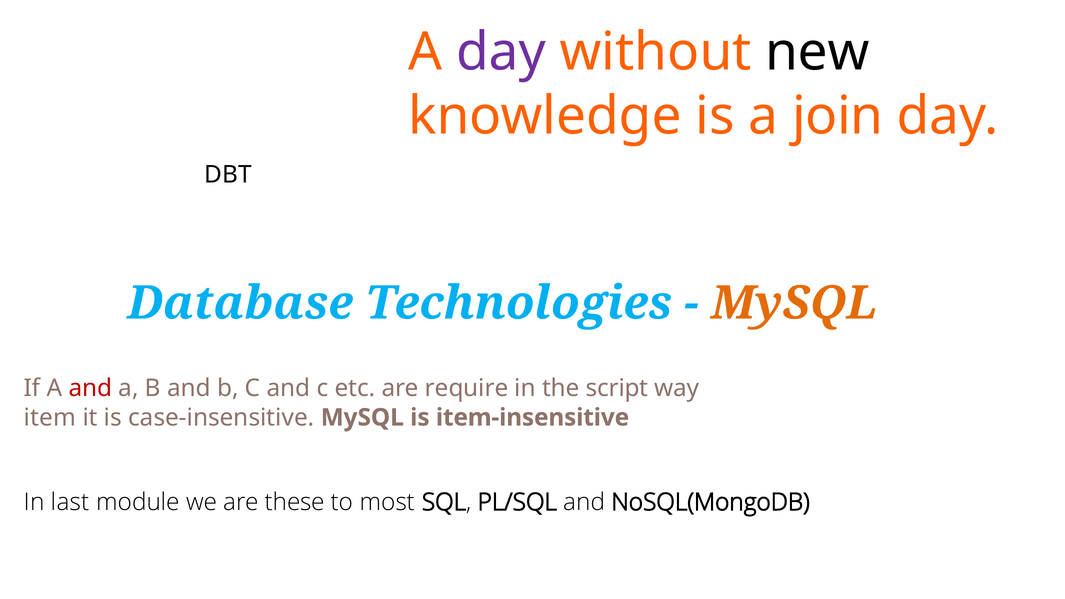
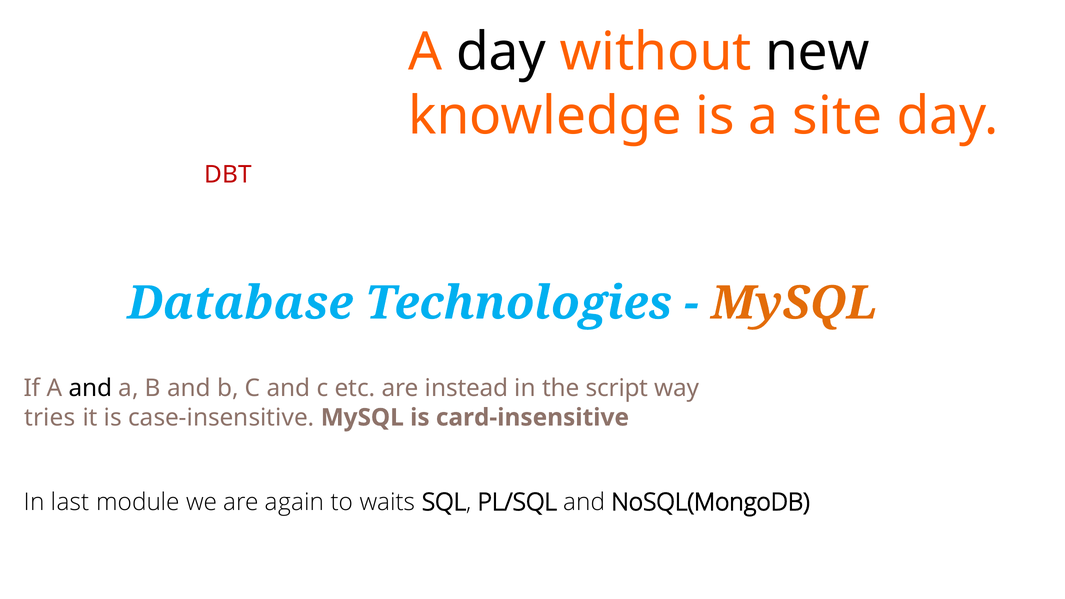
day colour: purple -> black (501, 52)
join: join -> site (837, 116)
DBT colour: black -> red (228, 175)
and colour: red -> black (90, 388)
require: require -> instead (467, 388)
item: item -> tries (50, 418)
item-insensitive: item-insensitive -> card-insensitive (532, 418)
these: these -> again (295, 502)
most: most -> waits (387, 502)
